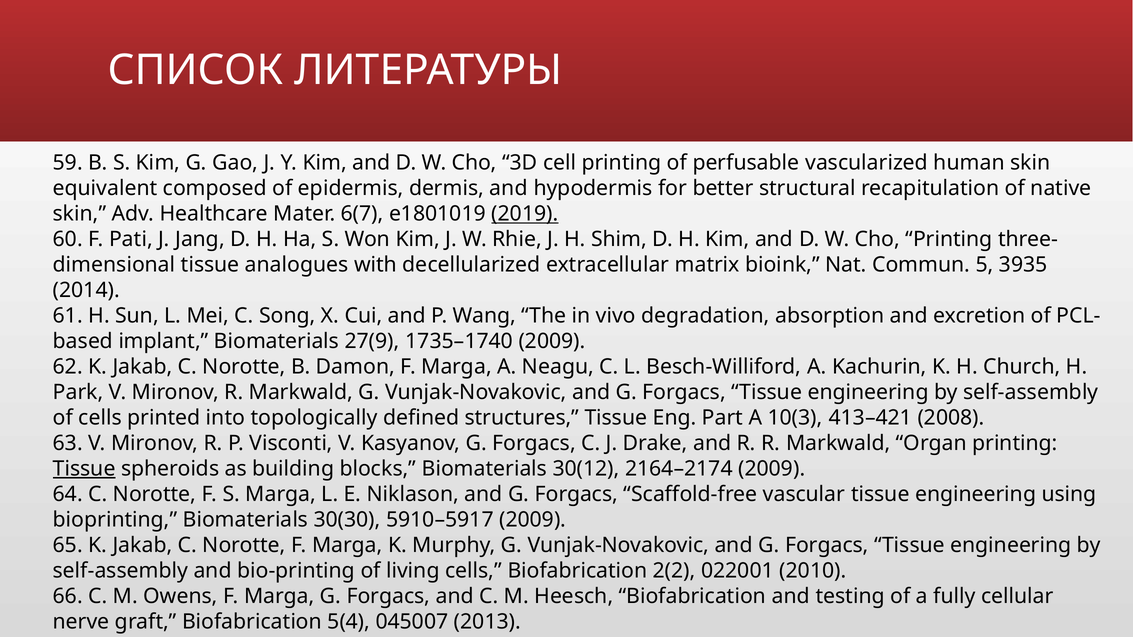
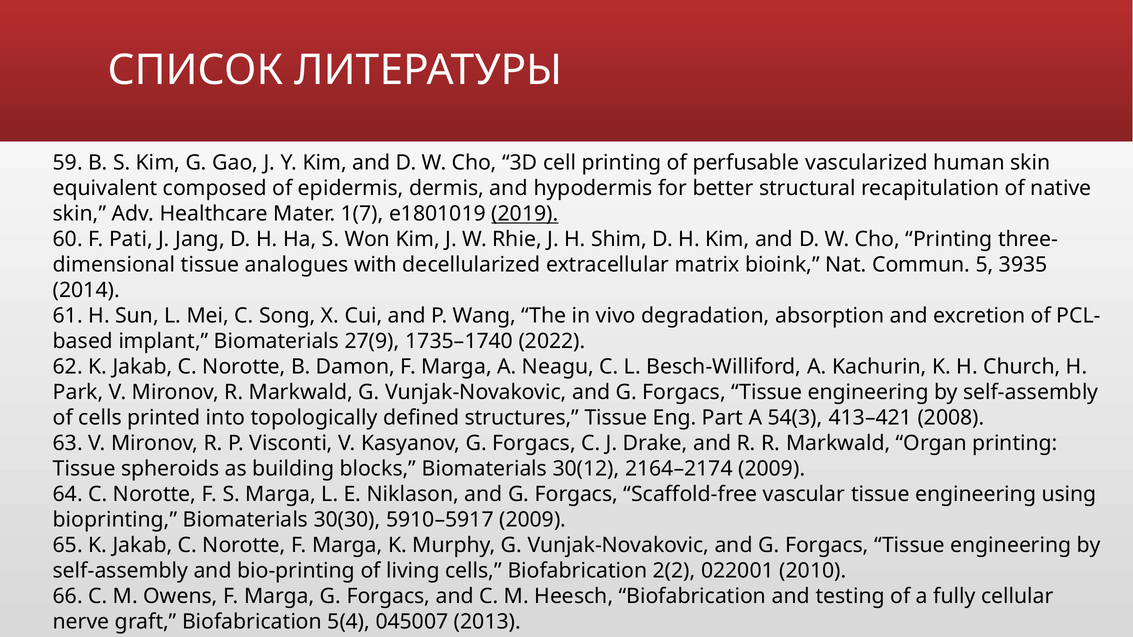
6(7: 6(7 -> 1(7 (362, 214)
1735–1740 2009: 2009 -> 2022 (552, 341)
10(3: 10(3 -> 54(3 (795, 418)
Tissue underline: present -> none (84, 469)
